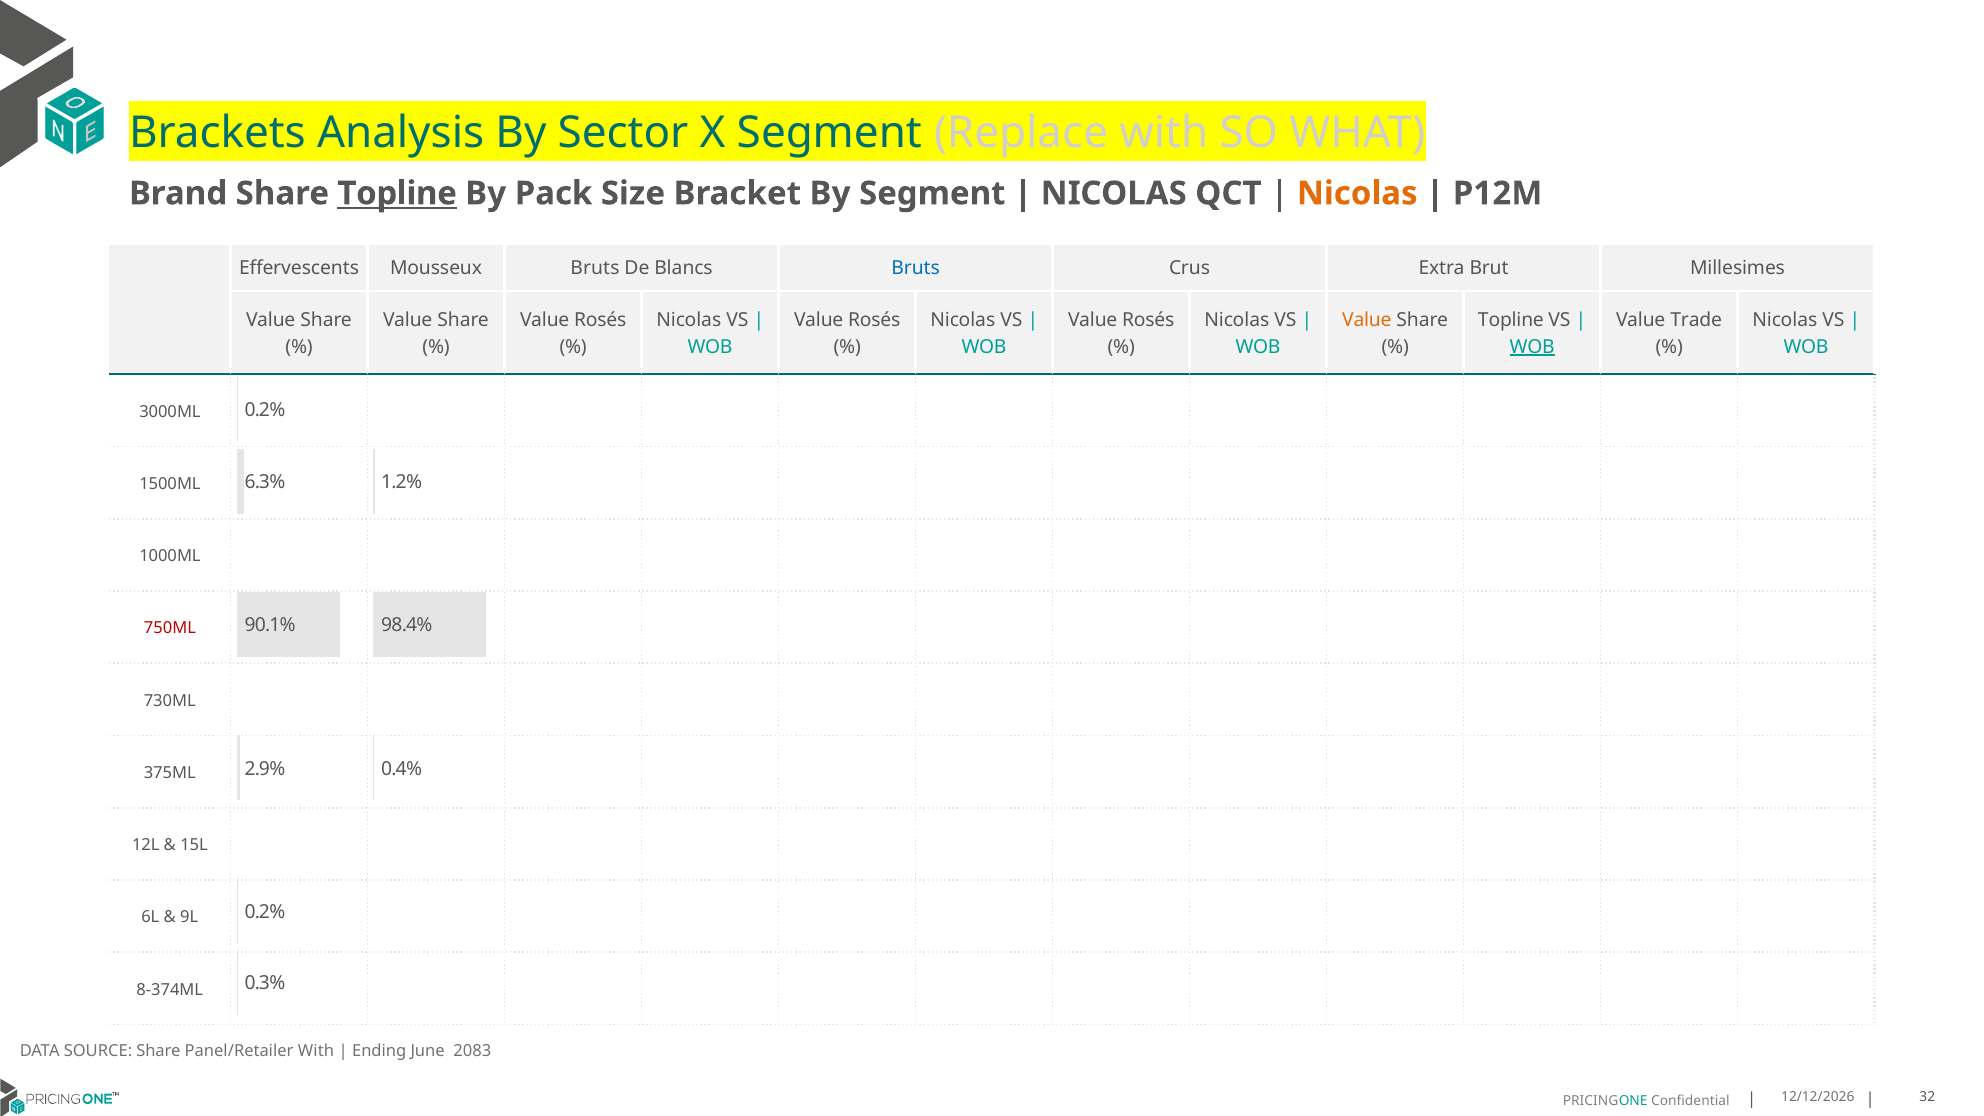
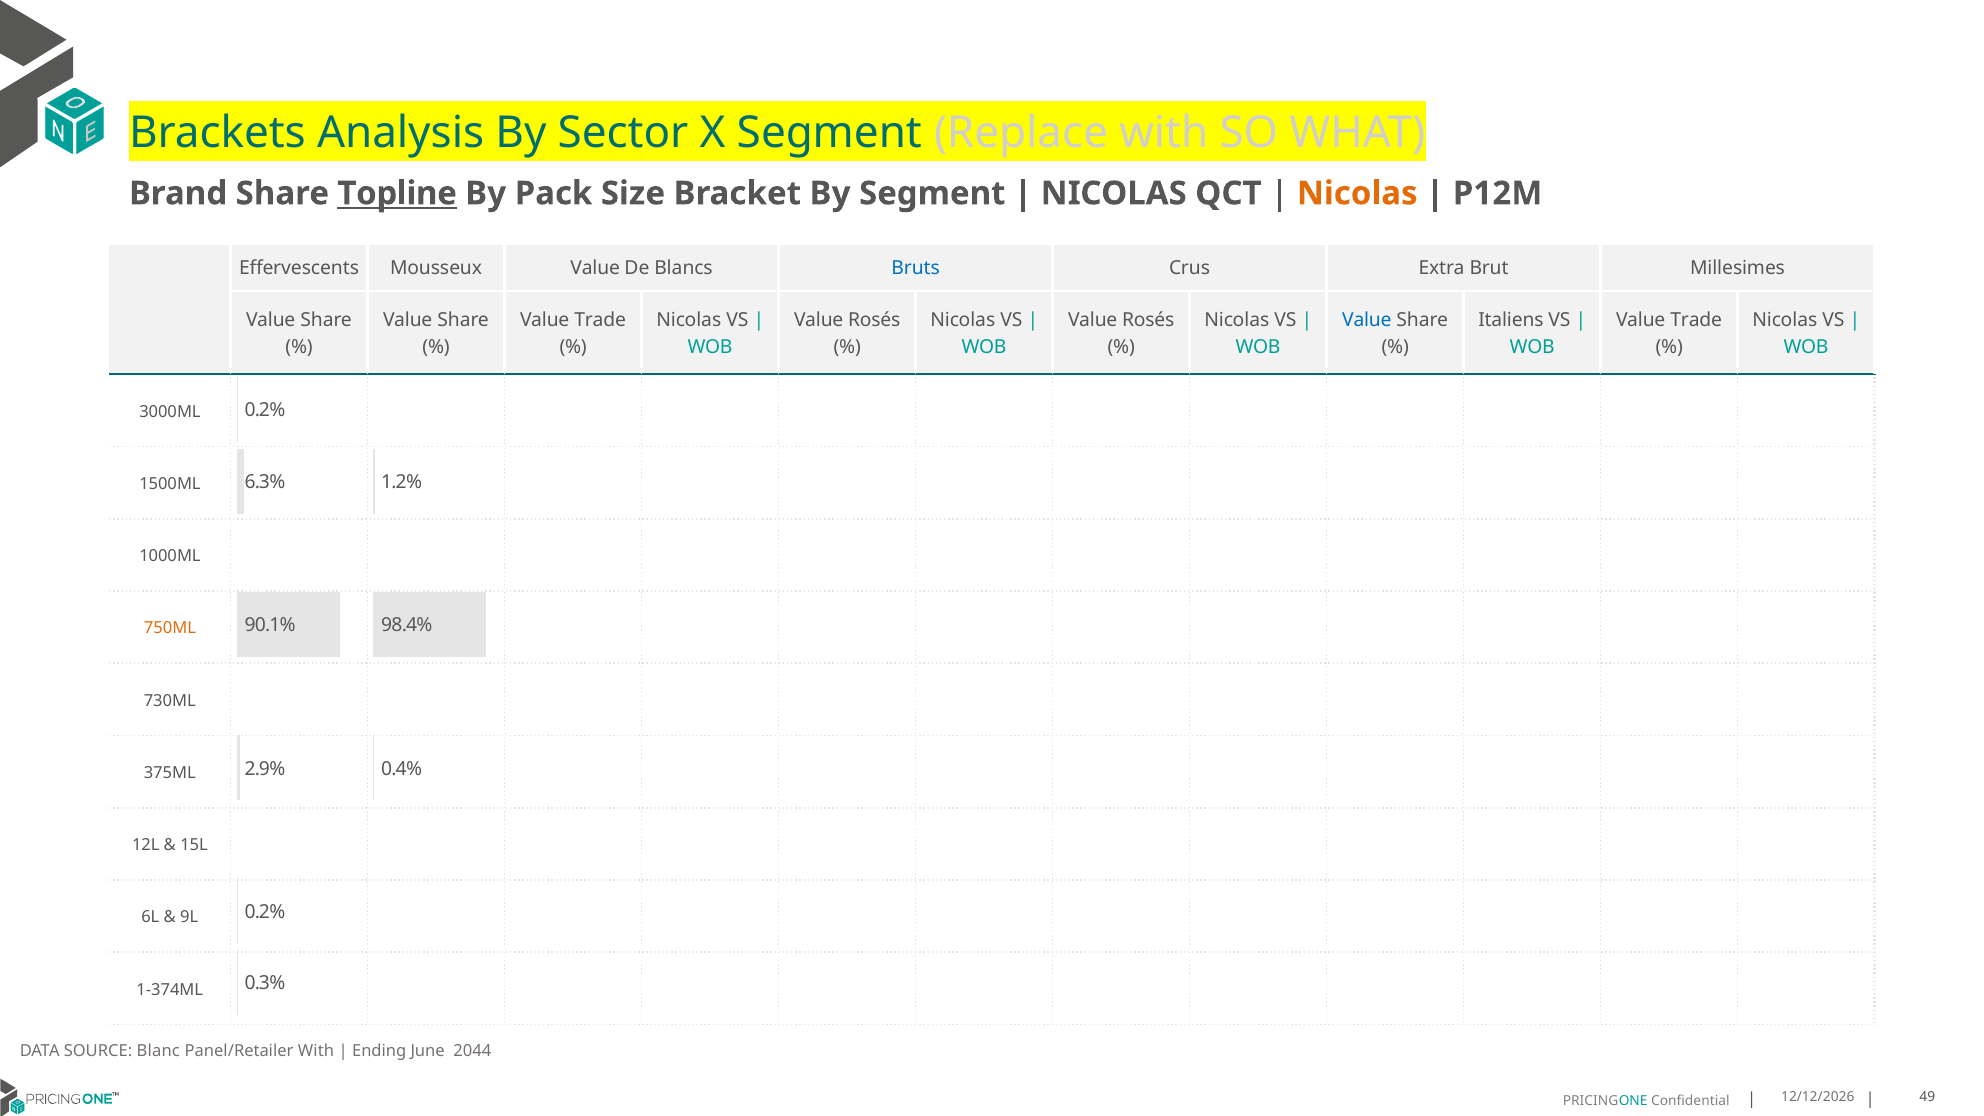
Mousseux Bruts: Bruts -> Value (595, 268)
Rosés: Rosés -> Trade (600, 321)
Value colour: orange -> blue (1367, 321)
Topline: Topline -> Italiens (1511, 321)
WOB underline: present -> none (1532, 347)
750ML colour: red -> orange (170, 628)
8-374ML: 8-374ML -> 1-374ML (170, 990)
SOURCE Share: Share -> Blanc (158, 1051)
2083: 2083 -> 2044 (472, 1051)
32: 32 -> 49 (1927, 1097)
